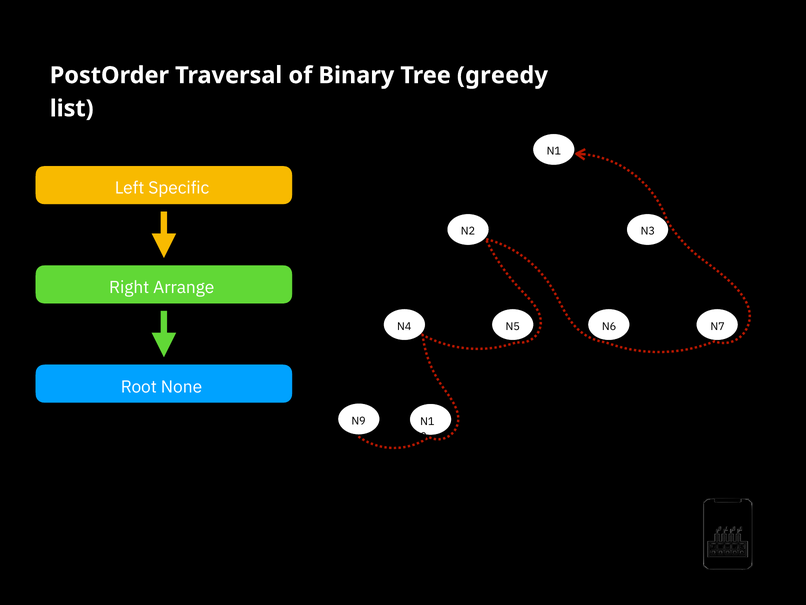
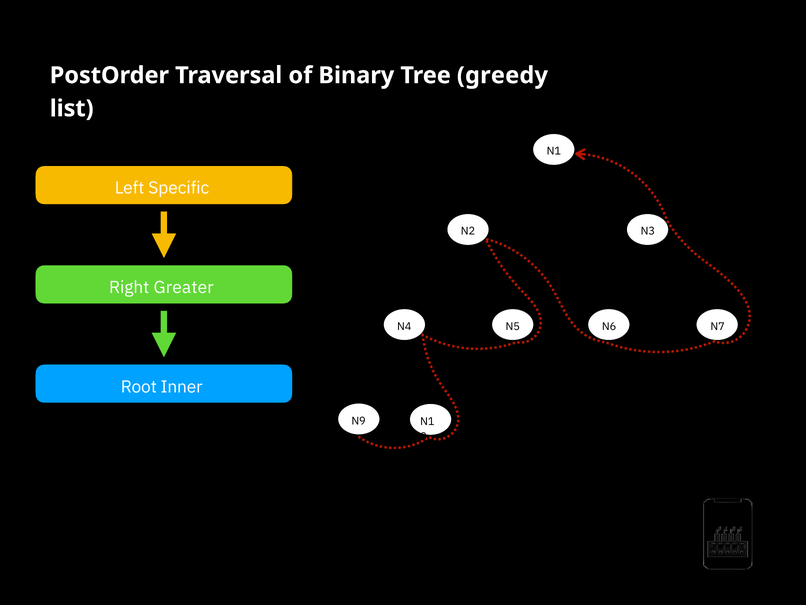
Arrange: Arrange -> Greater (184, 288)
None: None -> Inner (182, 387)
